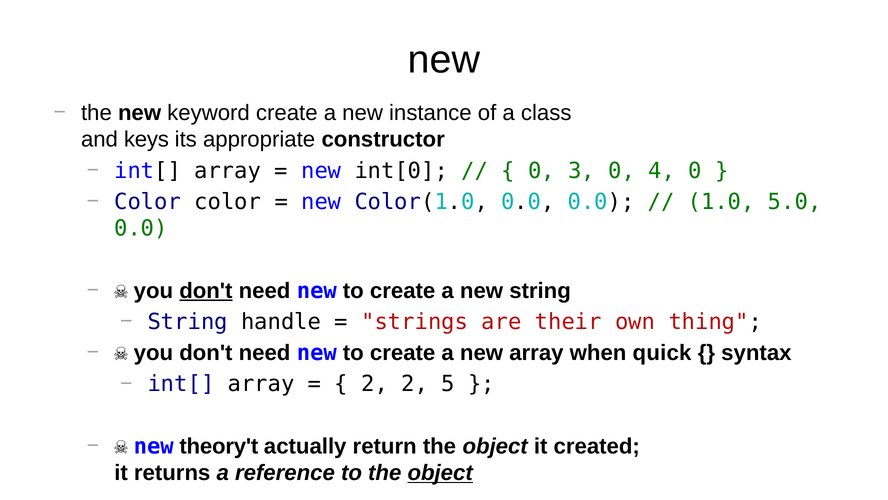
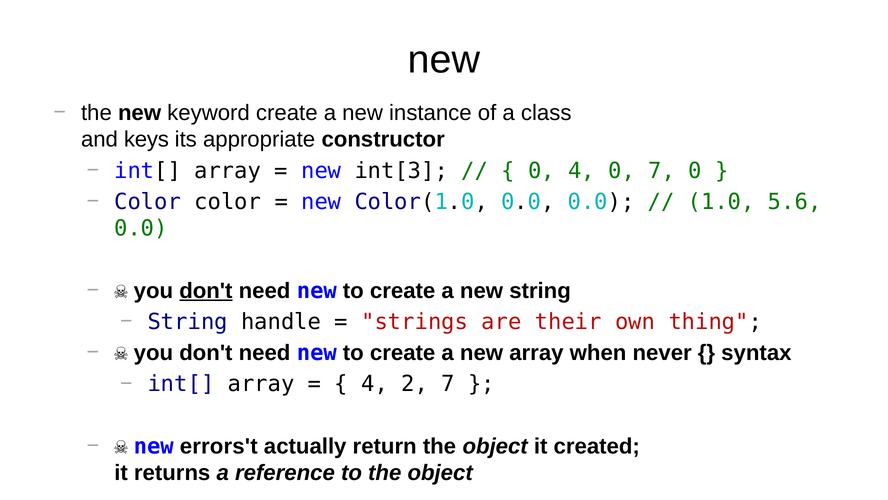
int[0: int[0 -> int[3 (401, 171)
0 3: 3 -> 4 (582, 171)
0 4: 4 -> 7 (662, 171)
5.0: 5.0 -> 5.6 (795, 202)
quick: quick -> never (662, 353)
2: 2 -> 4 (375, 384)
2 5: 5 -> 7 (448, 384)
theory't: theory't -> errors't (219, 446)
object underline: present -> none (440, 473)
